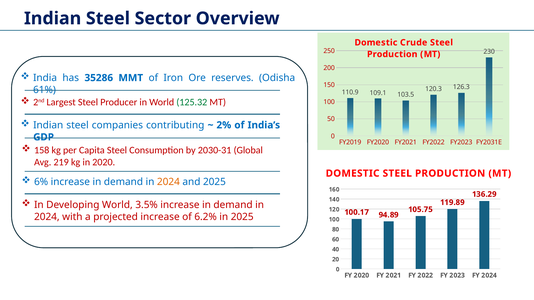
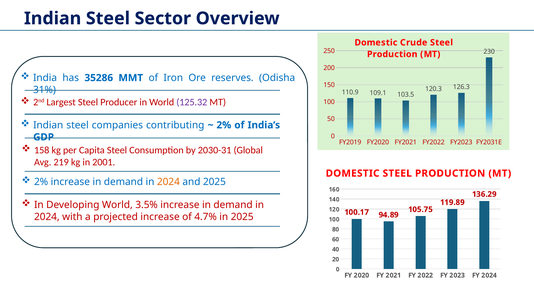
61%: 61% -> 31% (44, 90)
125.32 colour: green -> purple (192, 102)
in 2020: 2020 -> 2001 (104, 163)
6%: 6% -> 2% (41, 182)
6.2%: 6.2% -> 4.7% (206, 217)
